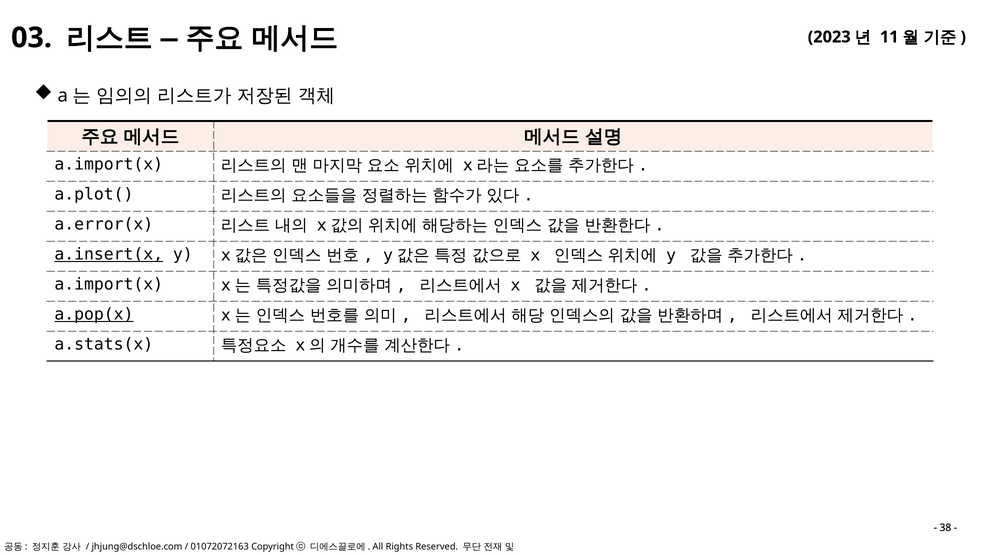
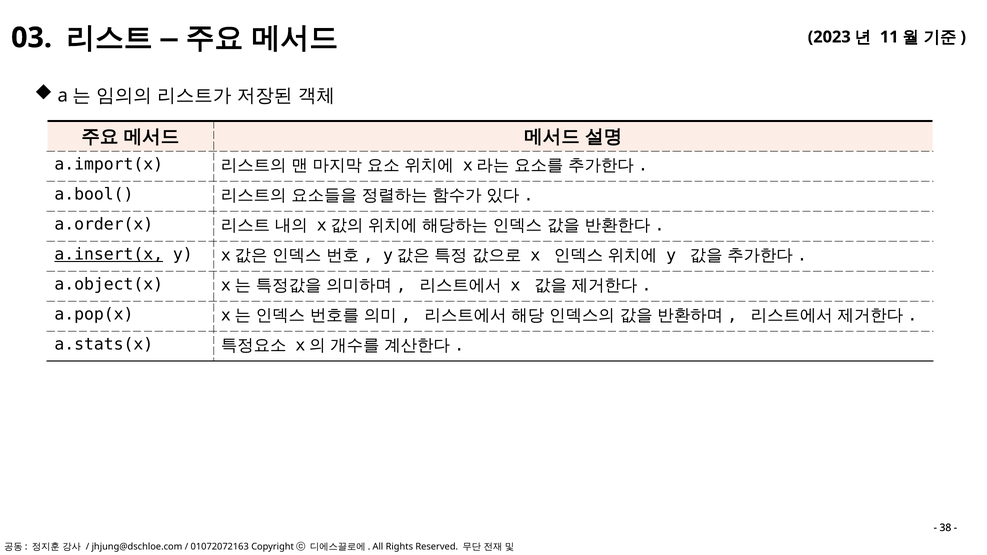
a.plot(: a.plot( -> a.bool( (94, 195)
a.error(x: a.error(x -> a.order(x (104, 225)
a.import(x: a.import(x -> a.object(x (109, 285)
a.pop(x underline: present -> none (94, 315)
